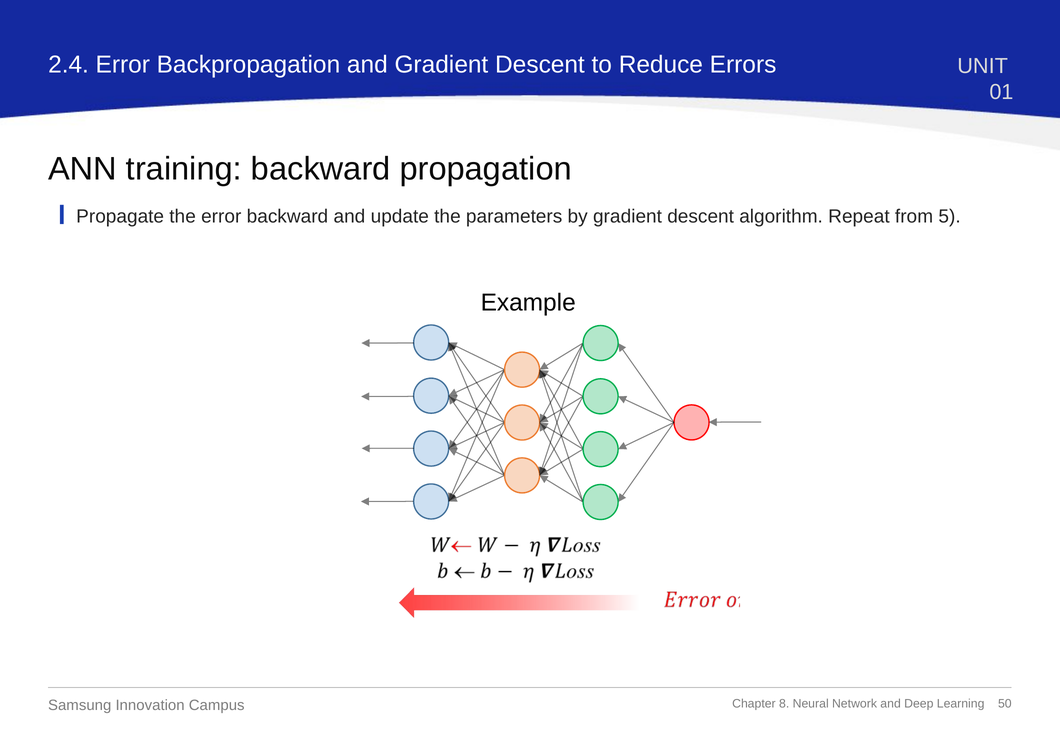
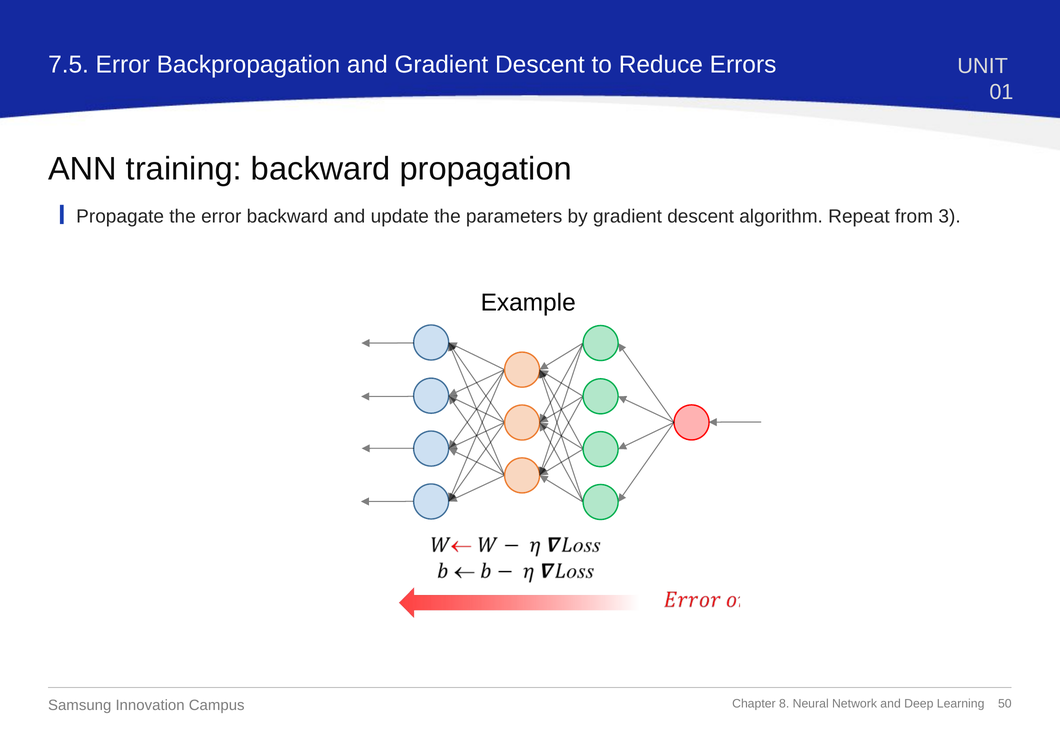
2.4: 2.4 -> 7.5 (69, 65)
5: 5 -> 3 (950, 216)
